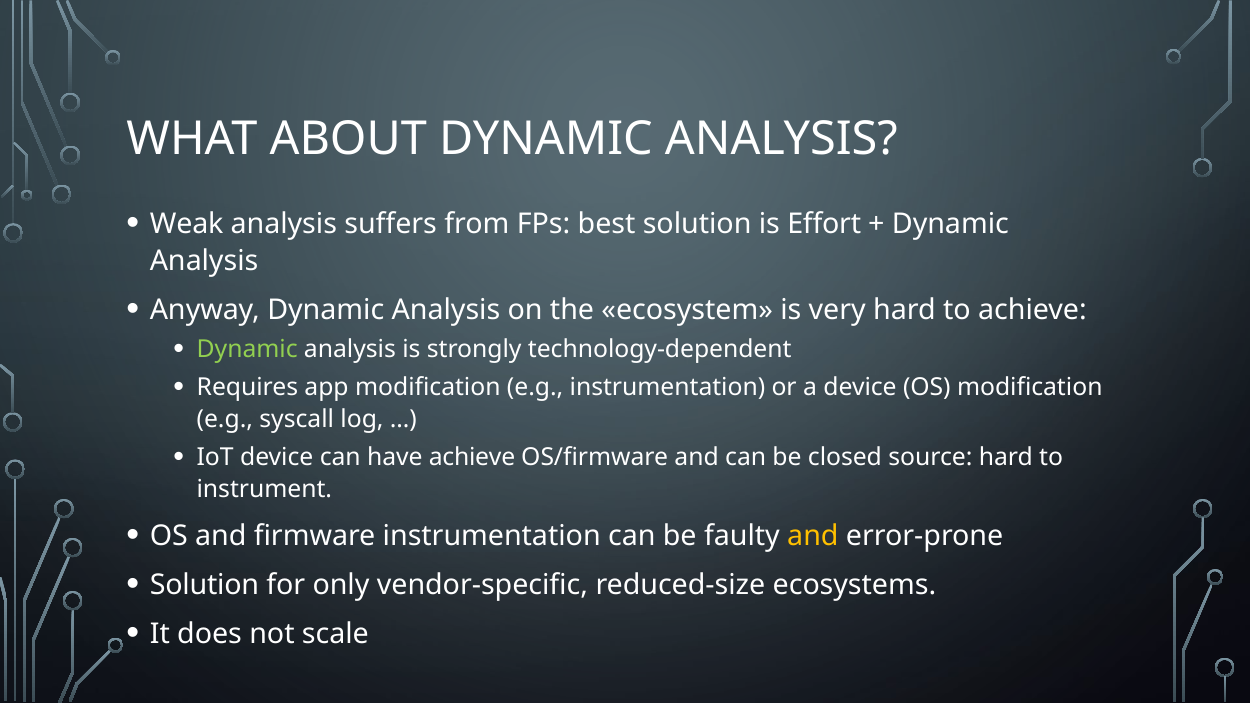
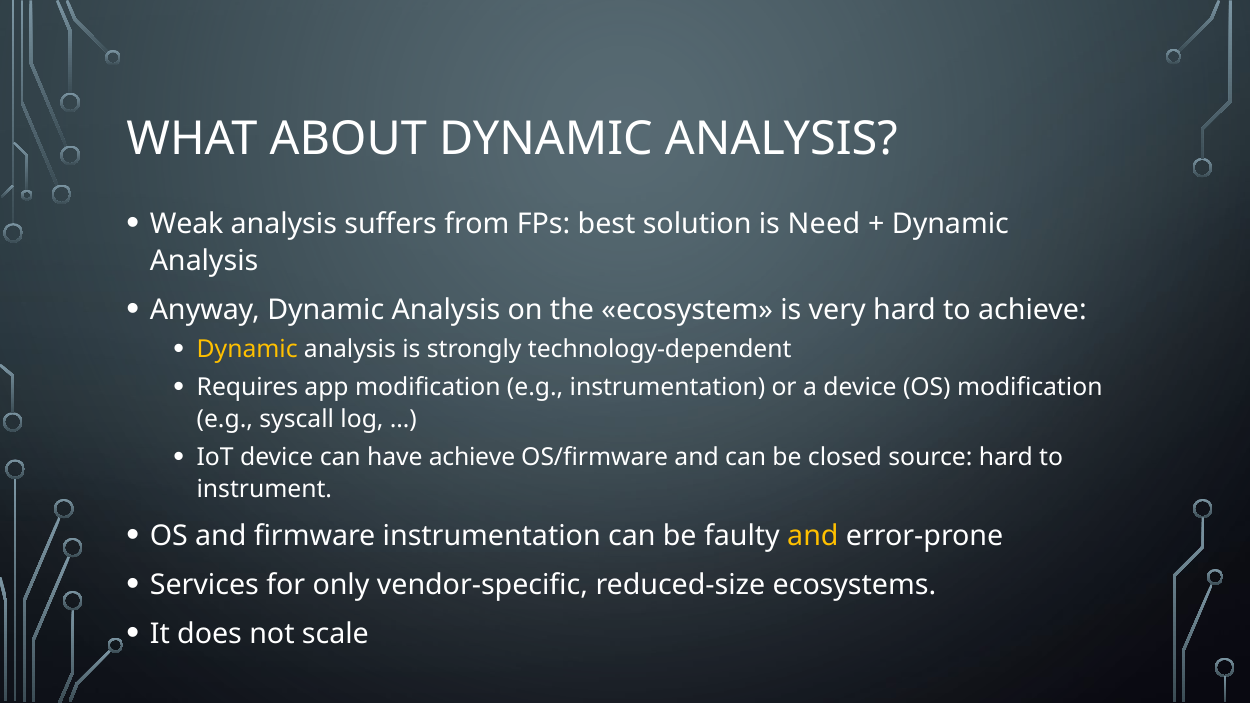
Effort: Effort -> Need (824, 224)
Dynamic colour: light green -> yellow (247, 350)
Solution: Solution -> Services (204, 585)
